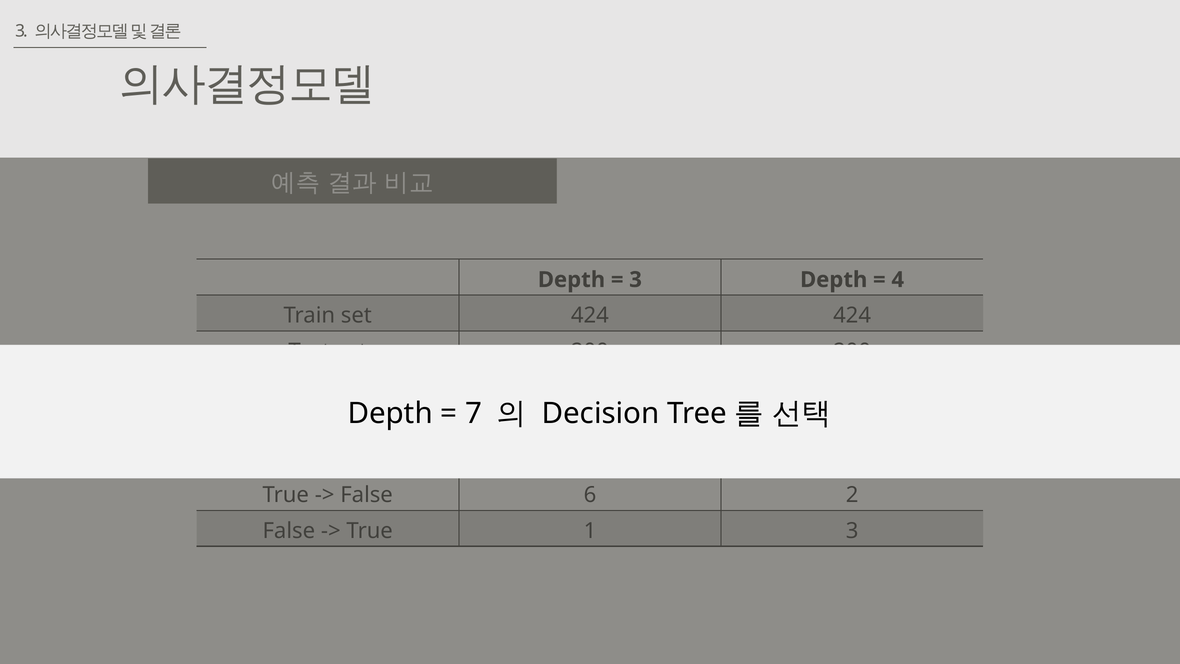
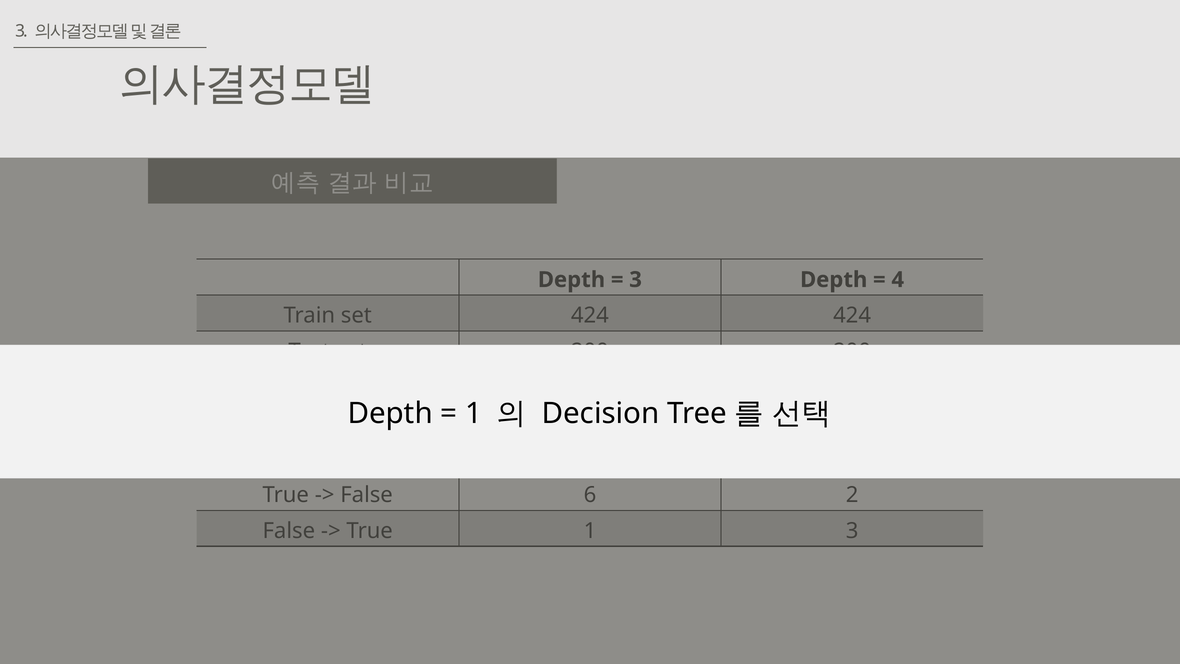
7: 7 -> 1 (473, 414)
